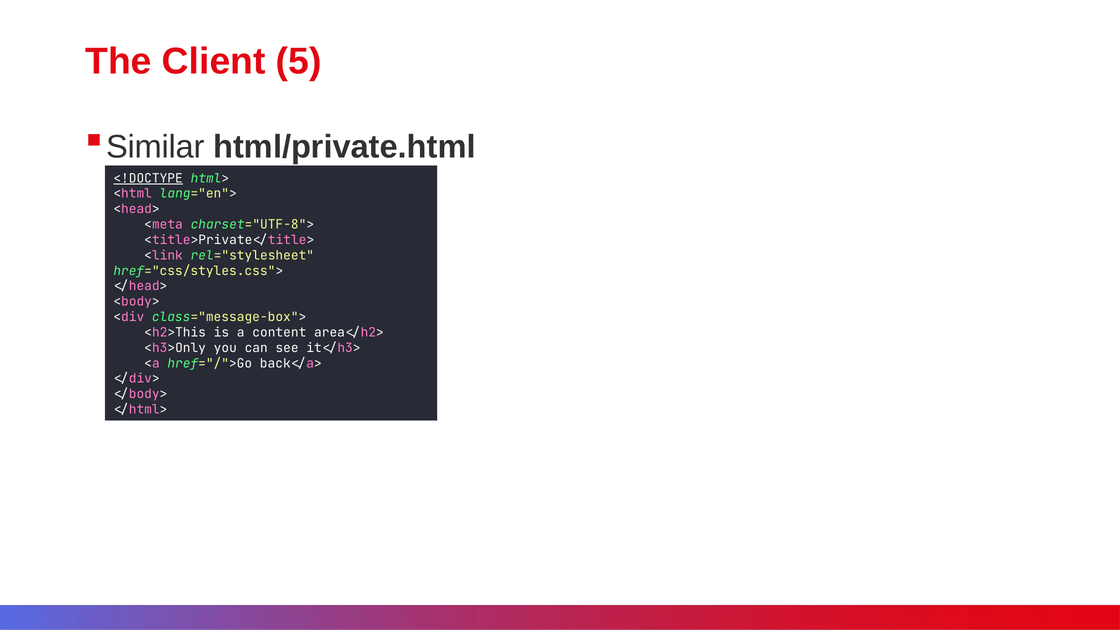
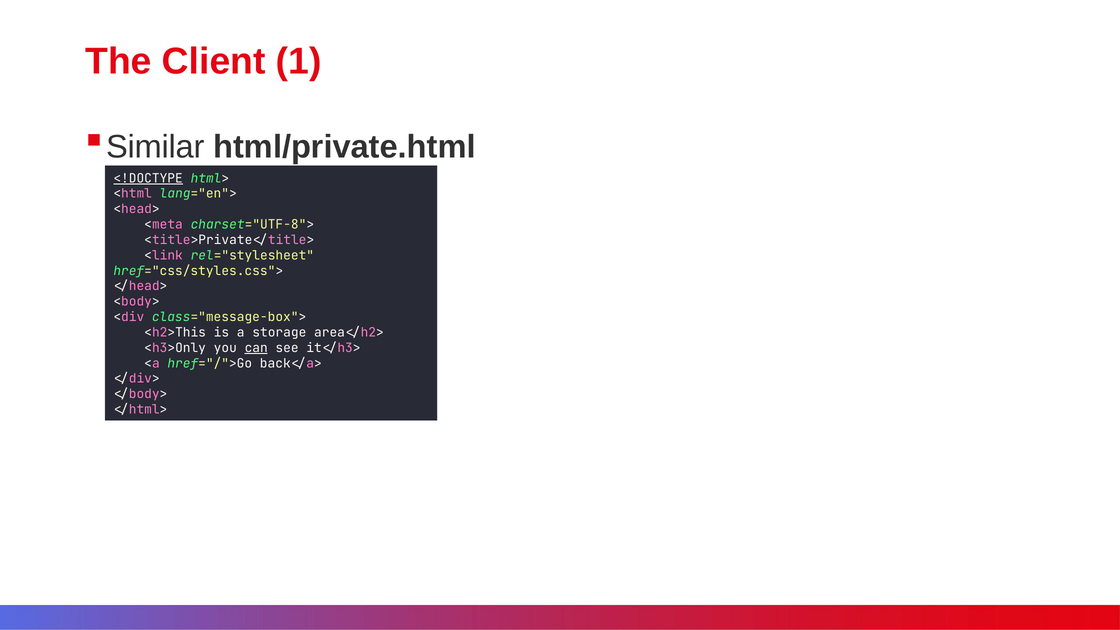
5: 5 -> 1 (299, 61)
content: content -> storage (279, 332)
can underline: none -> present (256, 348)
